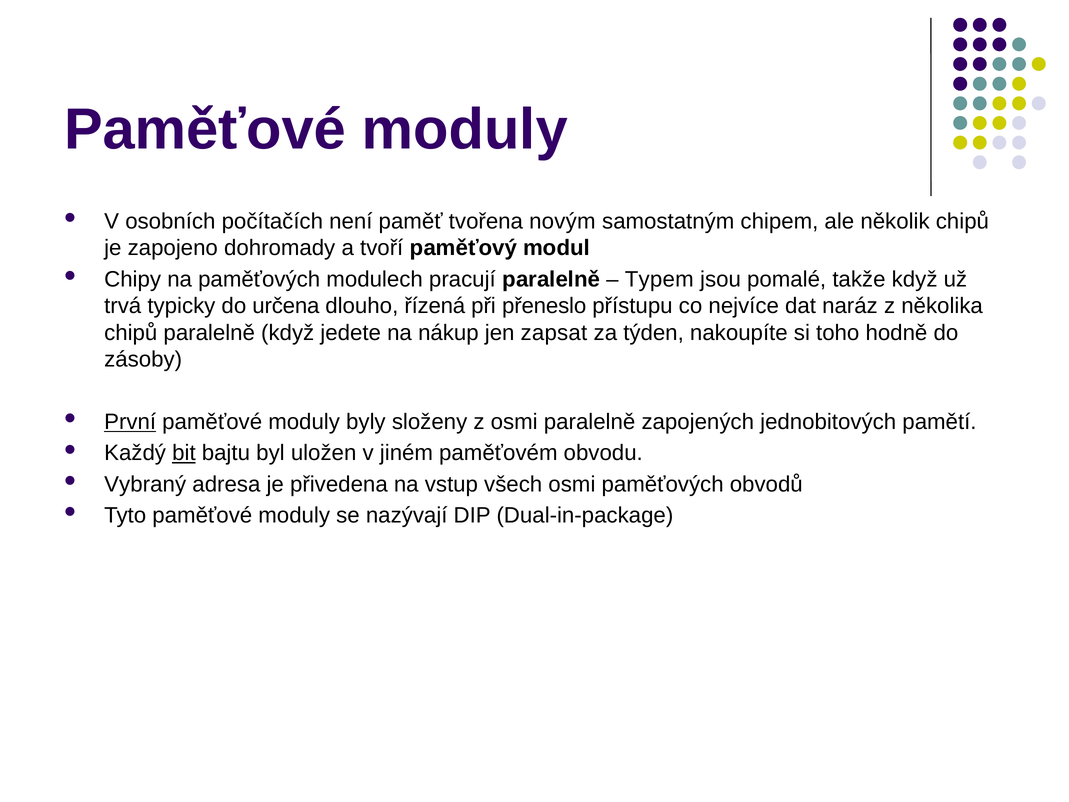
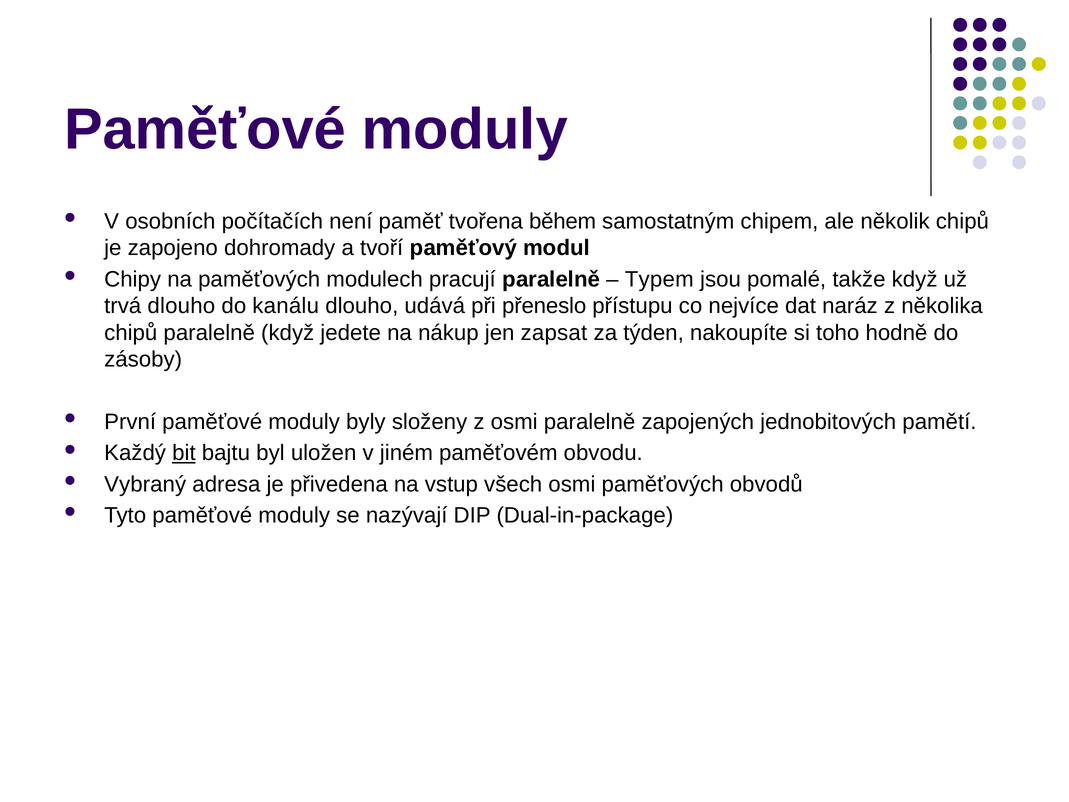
novým: novým -> během (563, 221)
trvá typicky: typicky -> dlouho (181, 306)
určena: určena -> kanálu (286, 306)
řízená: řízená -> udává (435, 306)
První underline: present -> none (130, 422)
